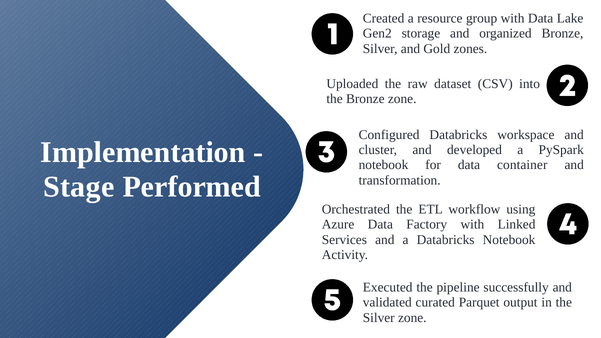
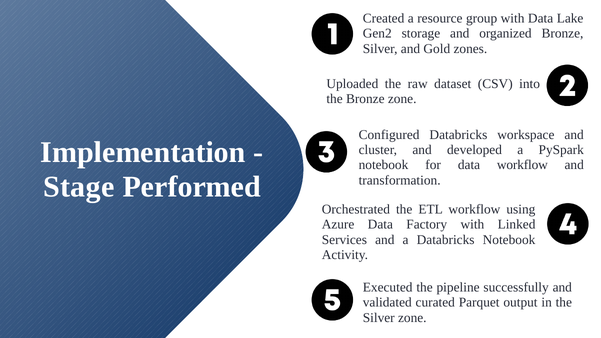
data container: container -> workflow (522, 165)
